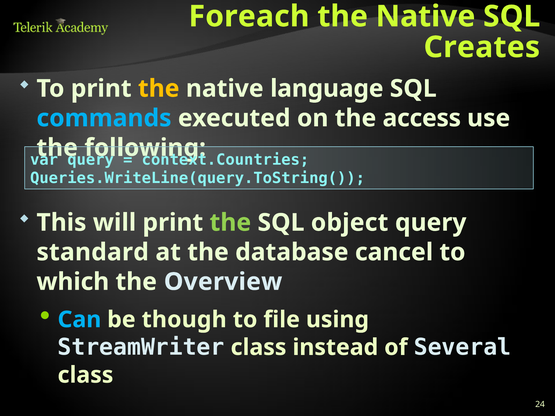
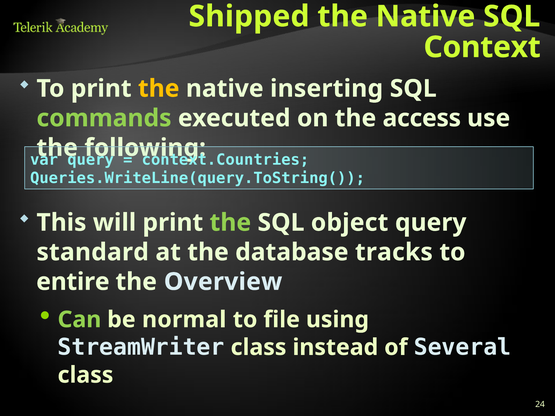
Foreach: Foreach -> Shipped (249, 16)
Creates: Creates -> Context (482, 47)
language: language -> inserting (327, 89)
commands colour: light blue -> light green (104, 118)
cancel: cancel -> tracks (394, 252)
which: which -> entire (73, 282)
Can colour: light blue -> light green (79, 320)
though: though -> normal (184, 320)
